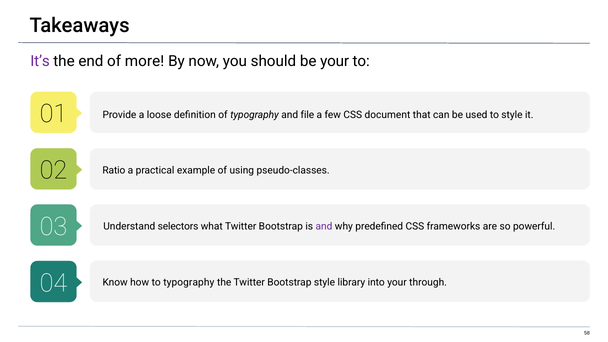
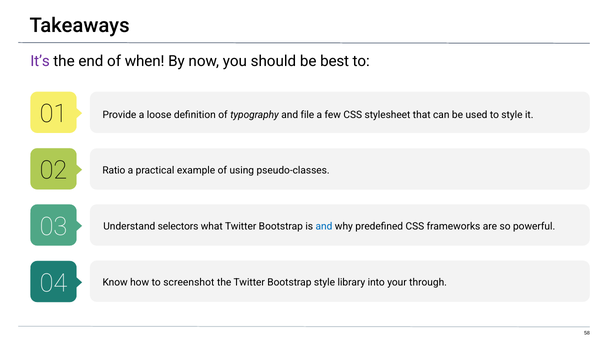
more: more -> when (145, 61)
be your: your -> best (335, 61)
document: document -> stylesheet (387, 115)
and colour: purple -> blue (324, 226)
to typography: typography -> screenshot (189, 282)
